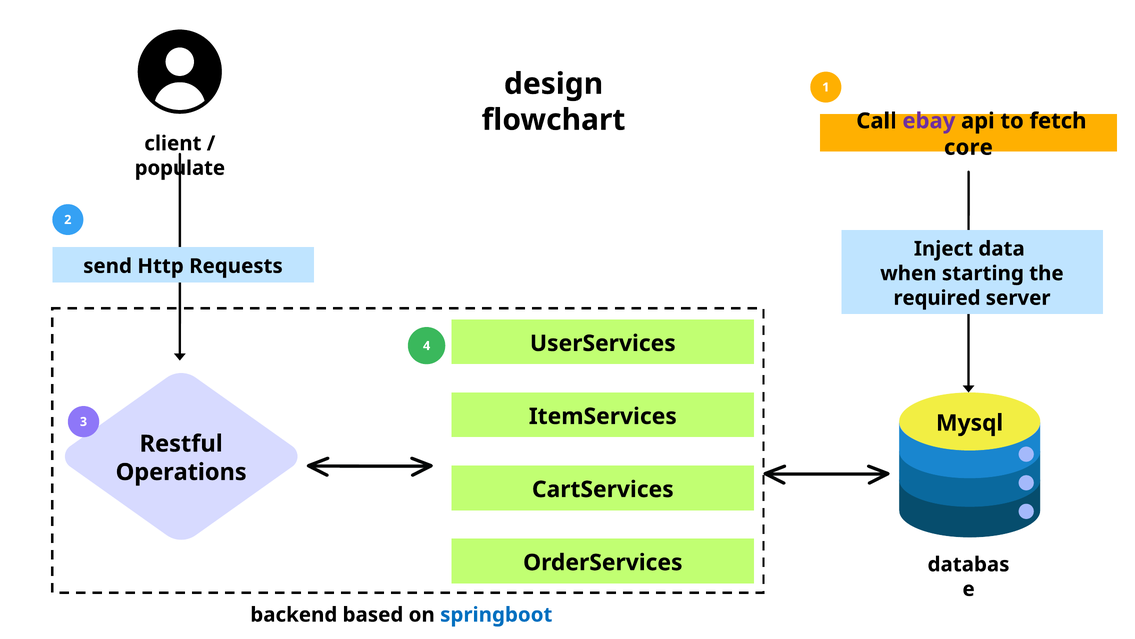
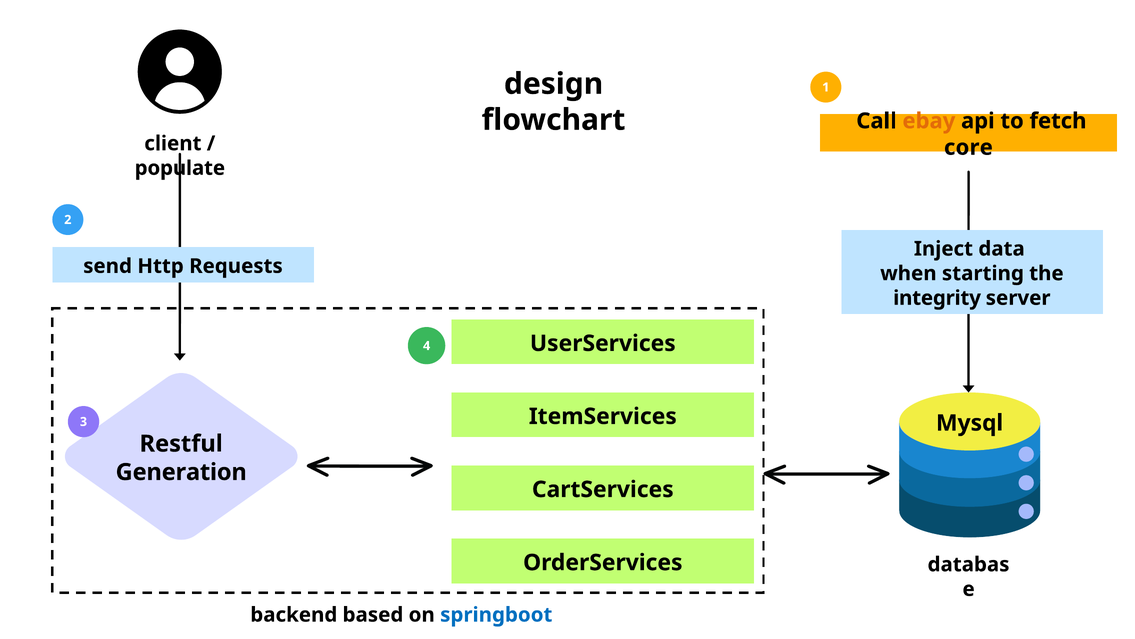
ebay colour: purple -> orange (929, 121)
required: required -> integrity (937, 298)
Operations: Operations -> Generation (181, 472)
